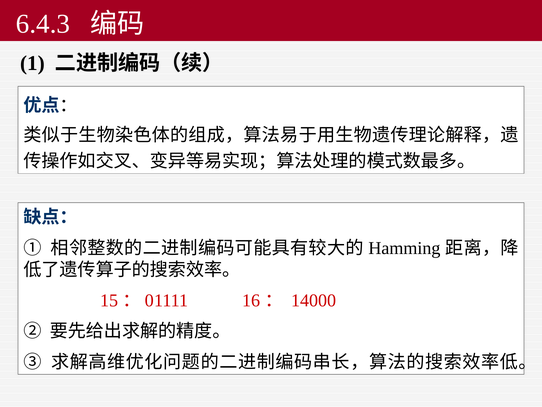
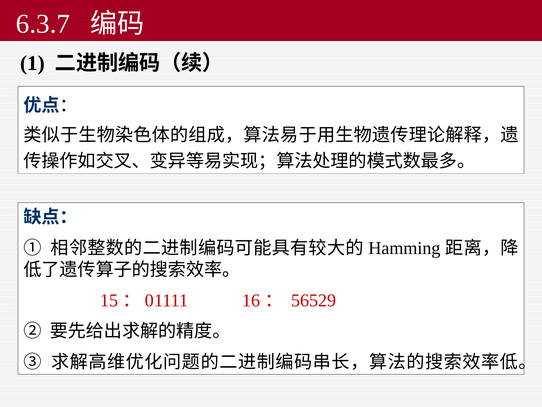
6.4.3: 6.4.3 -> 6.3.7 (43, 24)
14000: 14000 -> 56529 (314, 300)
